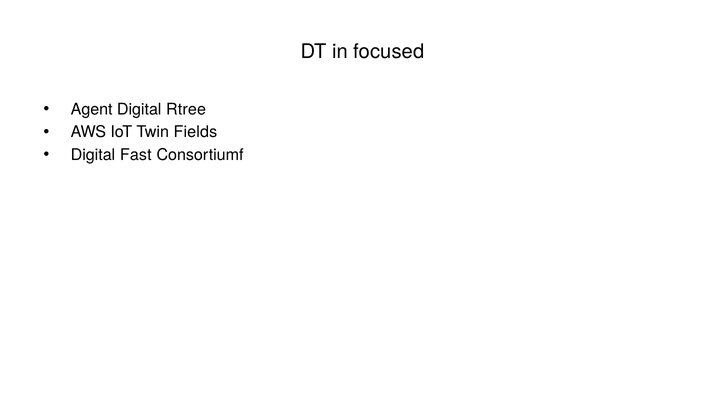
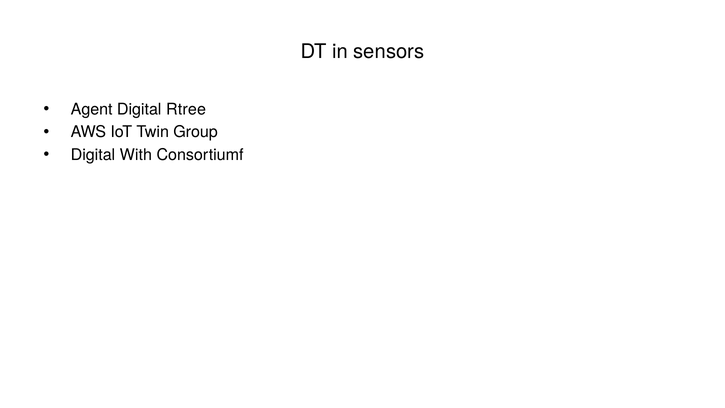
focused: focused -> sensors (389, 52)
Fields: Fields -> Group (195, 132)
Fast: Fast -> With (136, 155)
